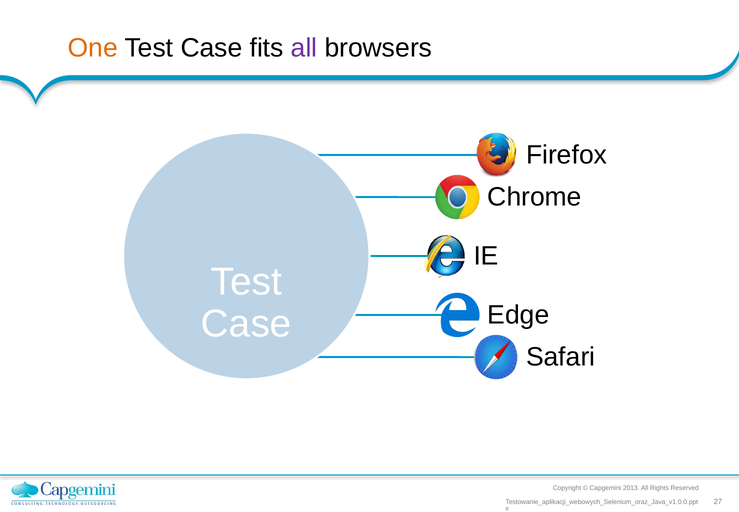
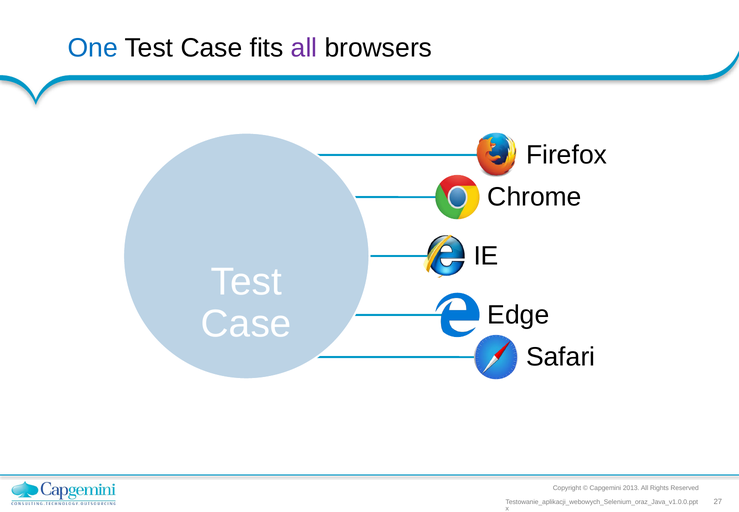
One colour: orange -> blue (93, 48)
